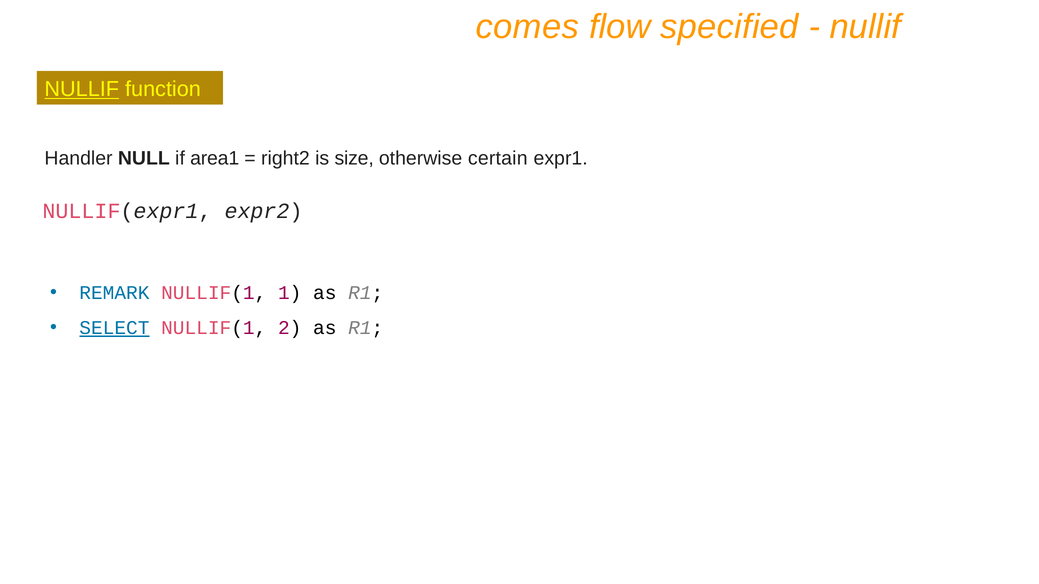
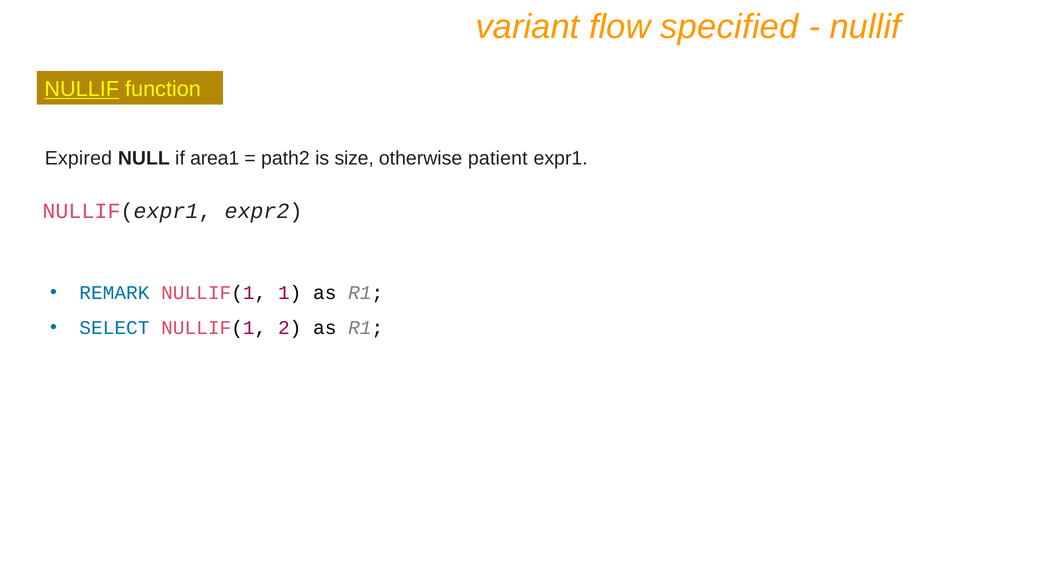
comes: comes -> variant (528, 27)
Handler: Handler -> Expired (78, 158)
right2: right2 -> path2 (285, 158)
certain: certain -> patient (498, 158)
SELECT underline: present -> none (114, 328)
